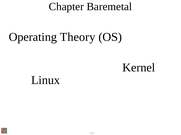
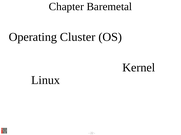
Theory: Theory -> Cluster (78, 37)
